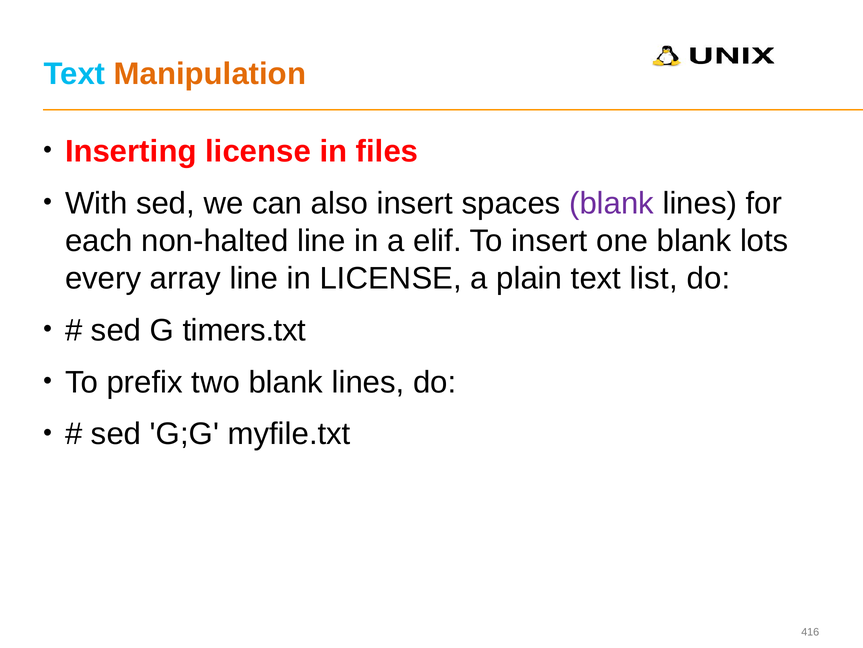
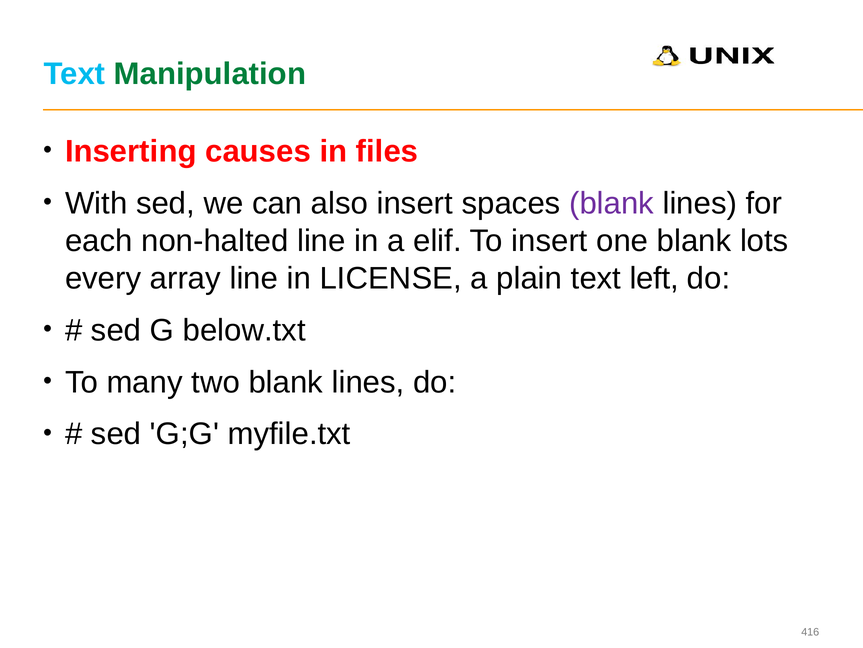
Manipulation colour: orange -> green (210, 74)
Inserting license: license -> causes (258, 151)
list: list -> left (654, 278)
timers.txt: timers.txt -> below.txt (244, 330)
prefix: prefix -> many (145, 382)
